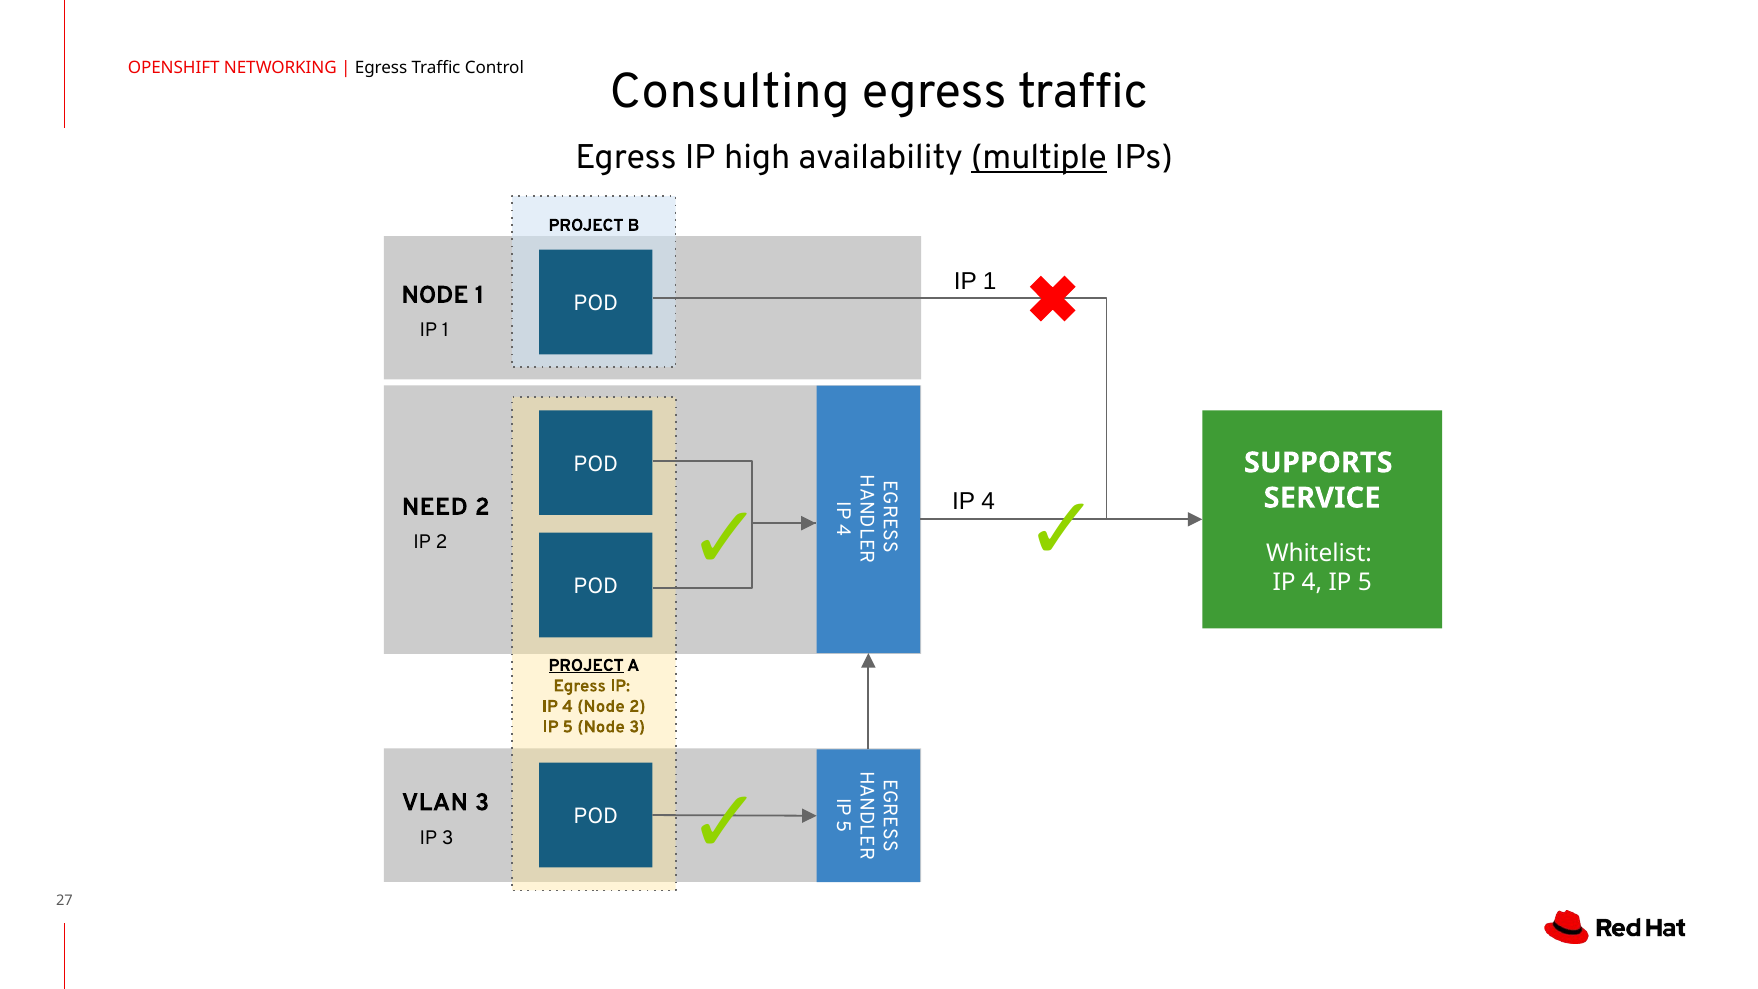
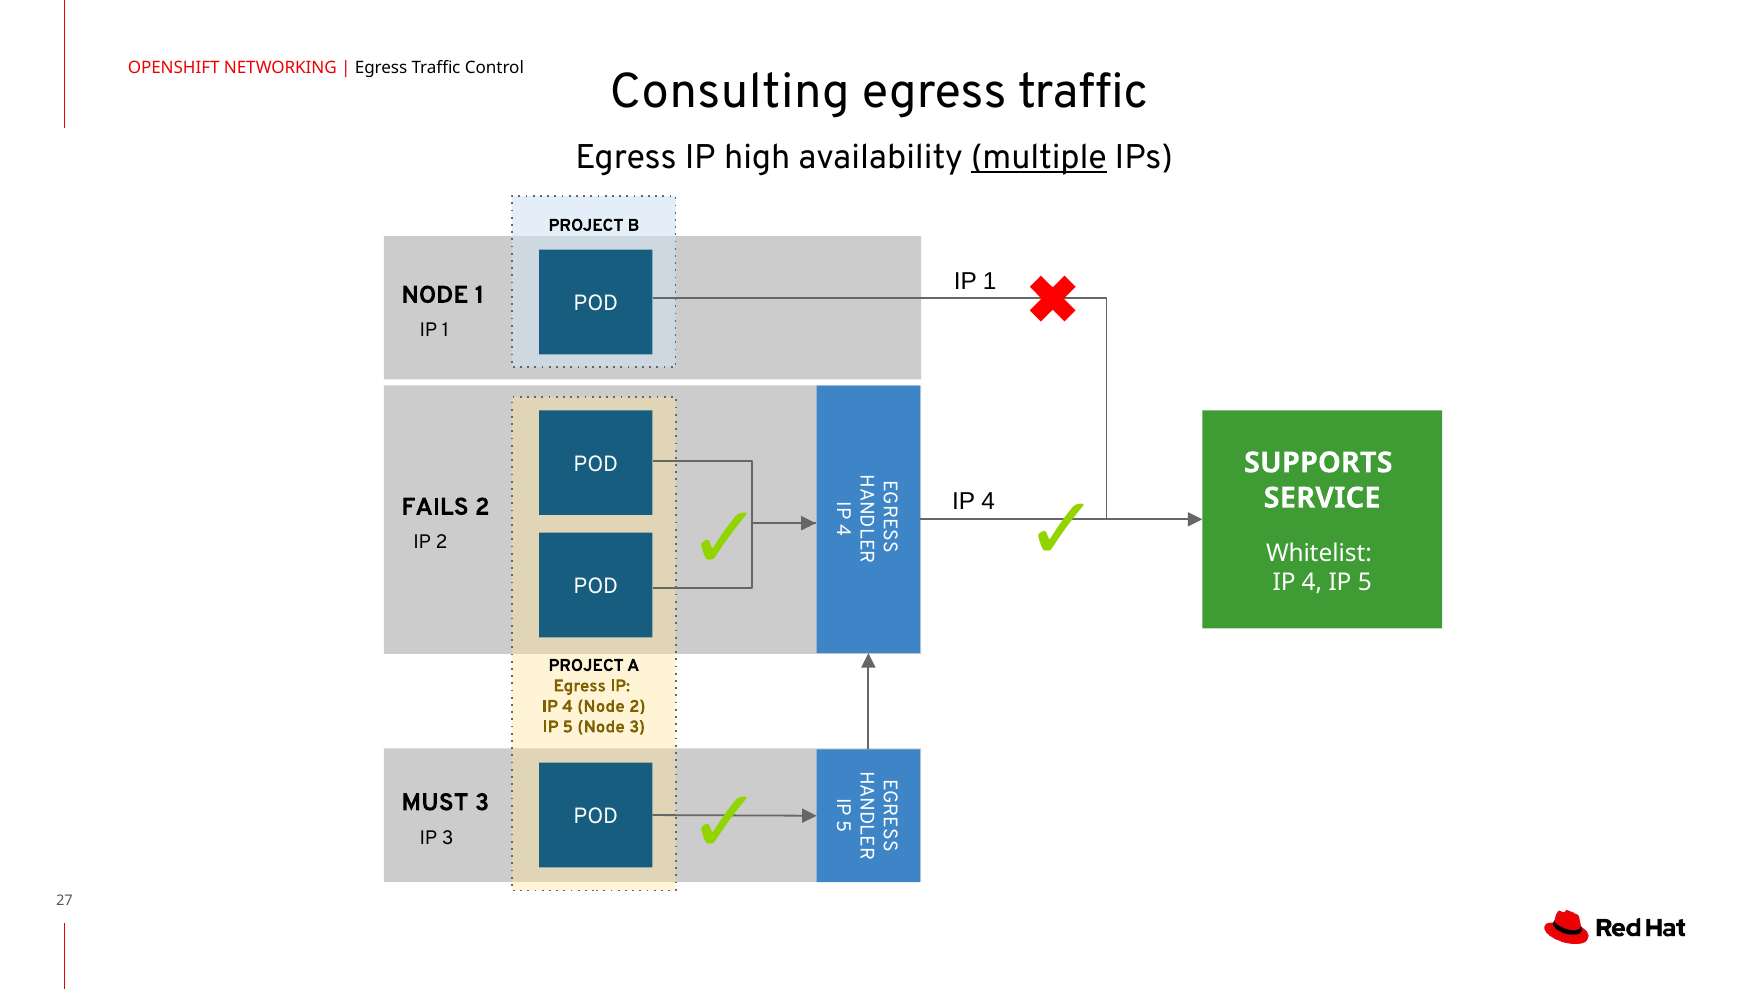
NEED: NEED -> FAILS (435, 507)
PROJECT underline: present -> none (586, 665)
VLAN: VLAN -> MUST (435, 802)
